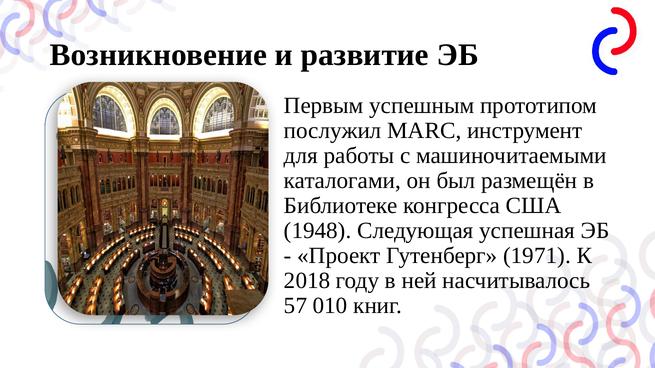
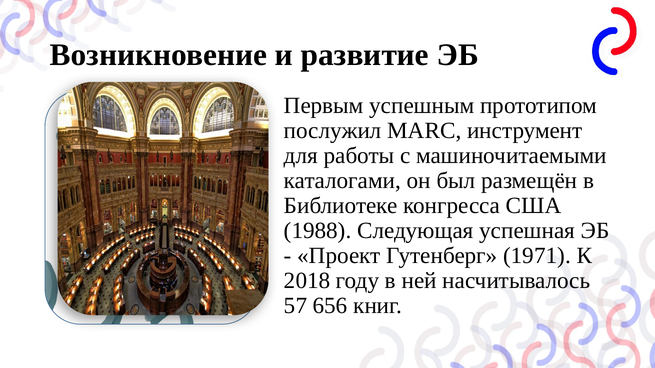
1948: 1948 -> 1988 (318, 231)
010: 010 -> 656 (330, 306)
